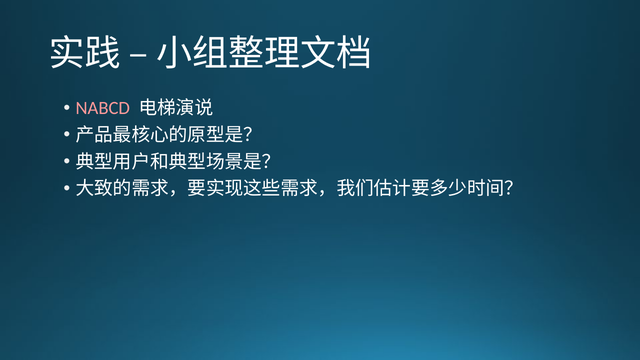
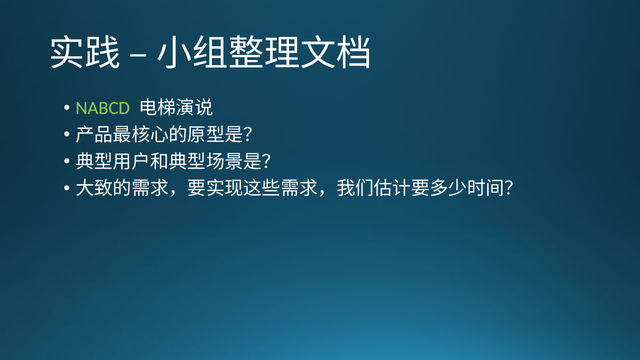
NABCD colour: pink -> light green (103, 108)
